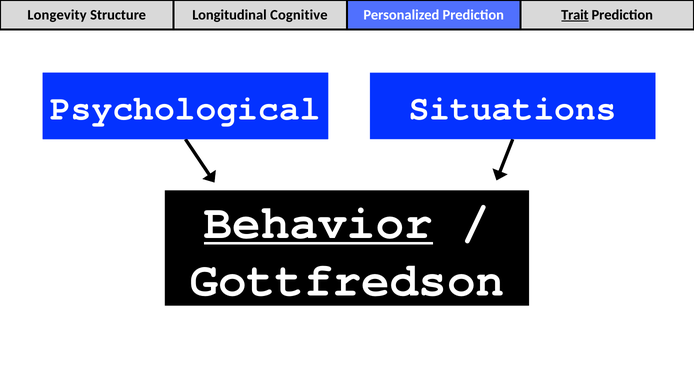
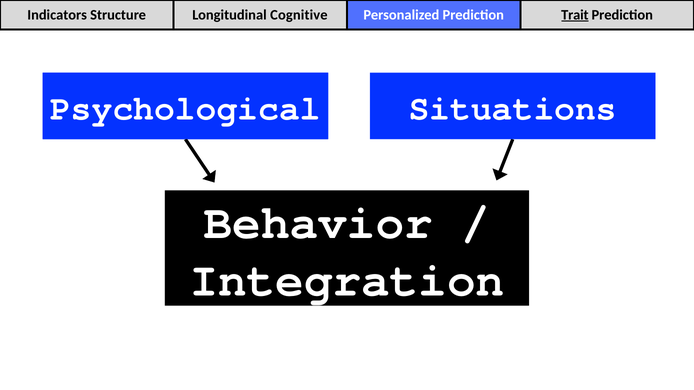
Longevity: Longevity -> Indicators (57, 15)
Behavior underline: present -> none (318, 223)
Gottfredson: Gottfredson -> Integration (347, 280)
